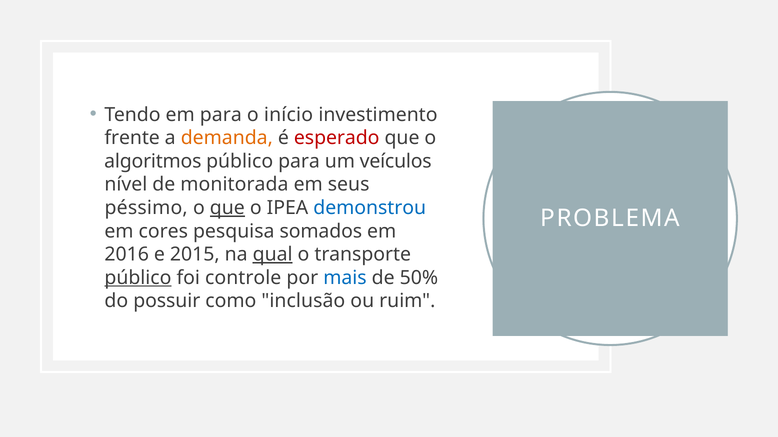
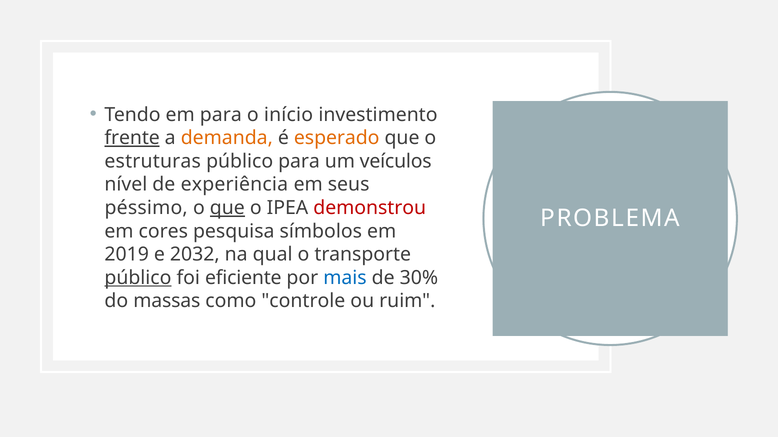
frente underline: none -> present (132, 138)
esperado colour: red -> orange (337, 138)
algoritmos: algoritmos -> estruturas (153, 161)
monitorada: monitorada -> experiência (234, 185)
demonstrou colour: blue -> red (370, 208)
somados: somados -> símbolos (321, 231)
2016: 2016 -> 2019 (127, 255)
2015: 2015 -> 2032 (195, 255)
qual underline: present -> none (273, 255)
controle: controle -> eficiente (243, 278)
50%: 50% -> 30% (419, 278)
possuir: possuir -> massas (167, 301)
inclusão: inclusão -> controle (303, 301)
